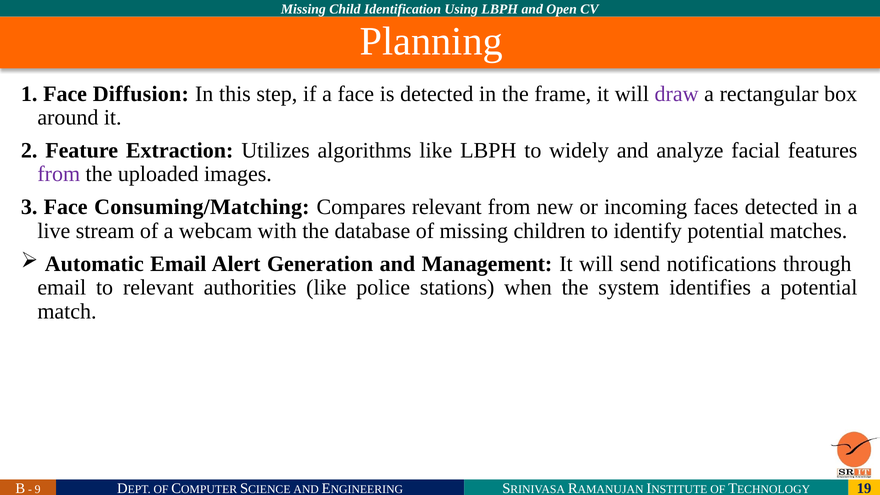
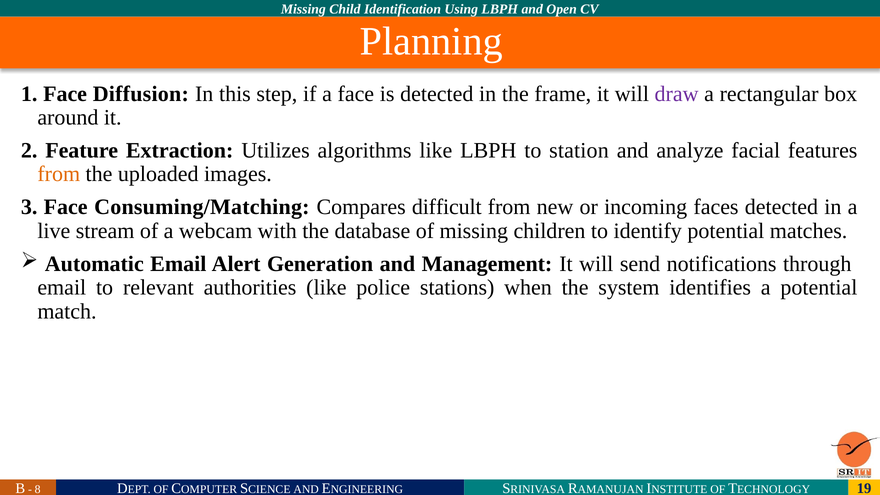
widely: widely -> station (579, 150)
from colour: purple -> orange (59, 174)
Compares relevant: relevant -> difficult (447, 207)
9: 9 -> 8 (38, 489)
